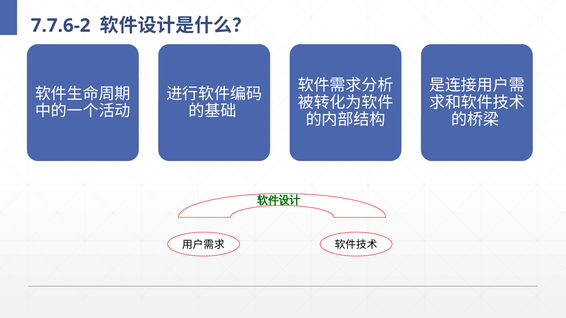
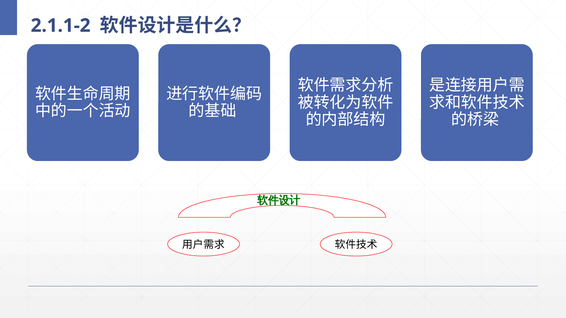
7.7.6-2: 7.7.6-2 -> 2.1.1-2 (61, 26)
